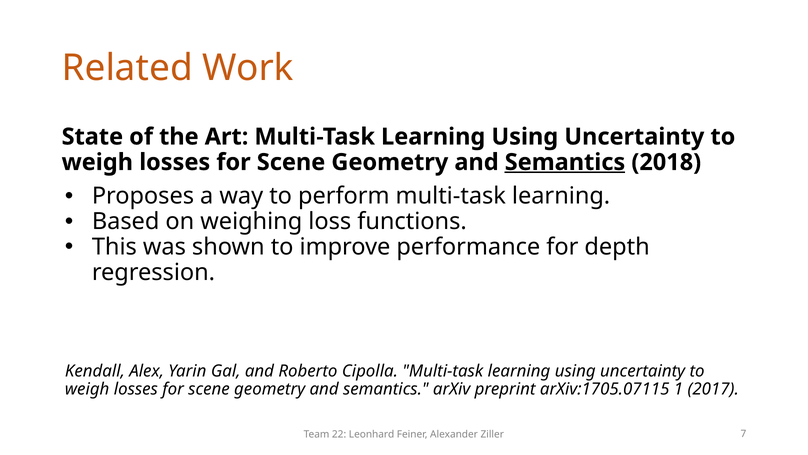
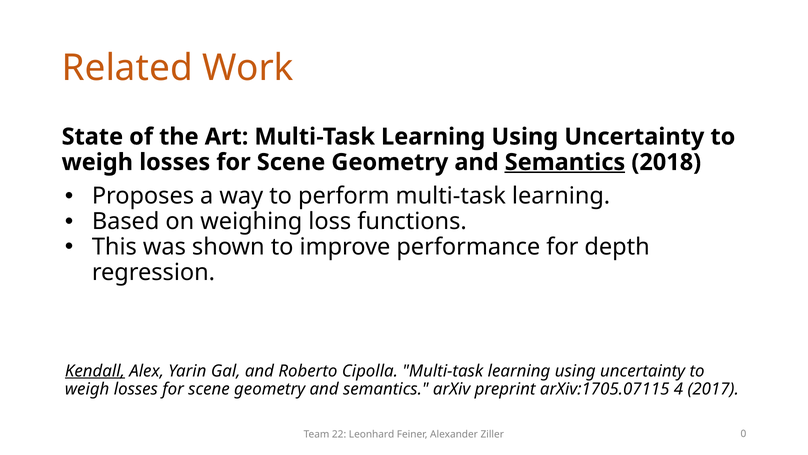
Kendall underline: none -> present (95, 371)
1: 1 -> 4 (679, 389)
7: 7 -> 0 (744, 433)
